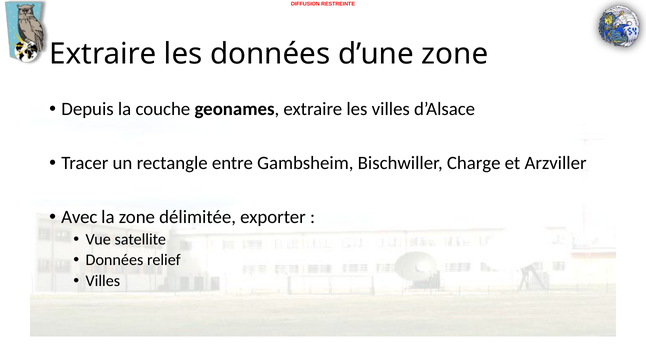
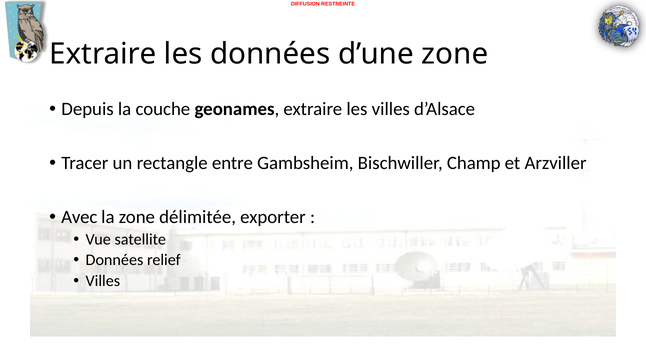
Charge: Charge -> Champ (474, 163)
